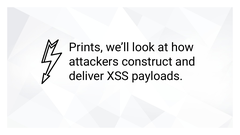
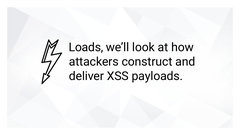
Prints: Prints -> Loads (86, 47)
